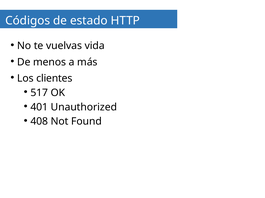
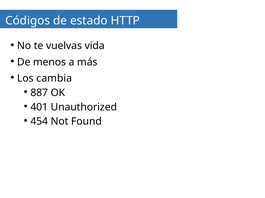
clientes: clientes -> cambia (54, 79)
517: 517 -> 887 (39, 93)
408: 408 -> 454 (39, 122)
